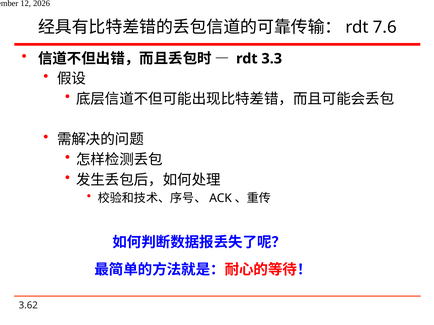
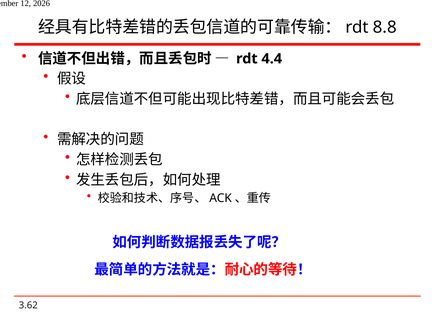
7.6: 7.6 -> 8.8 (385, 27)
3.3: 3.3 -> 4.4 (272, 59)
